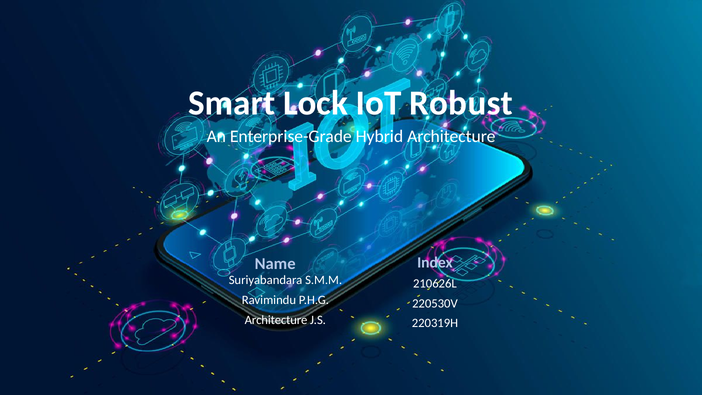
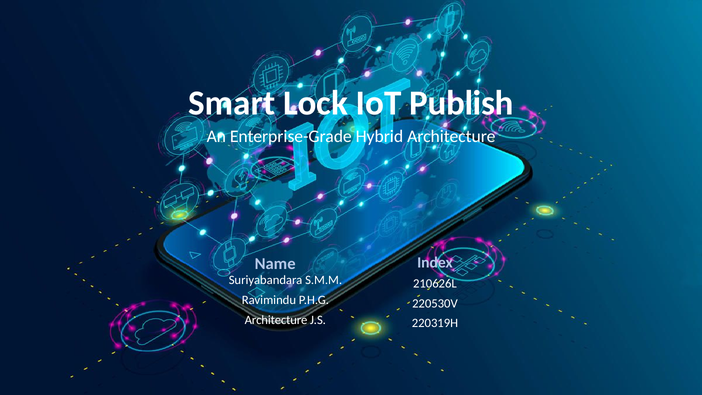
Robust: Robust -> Publish (461, 103)
